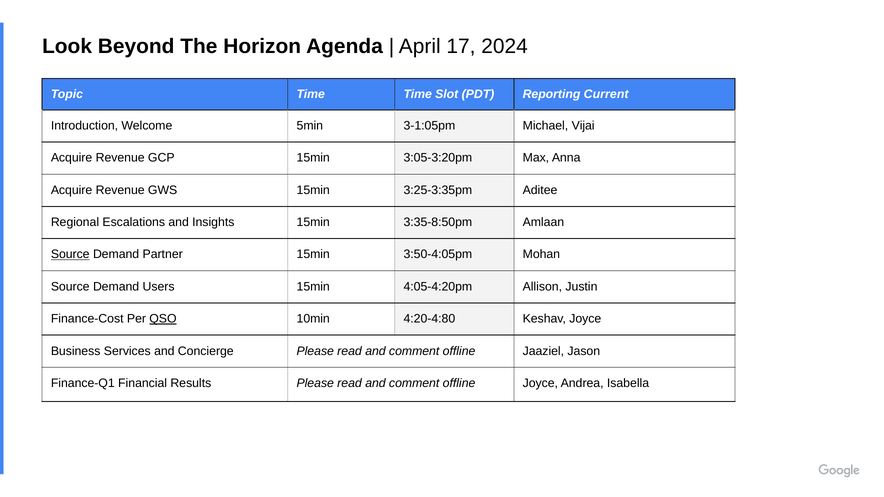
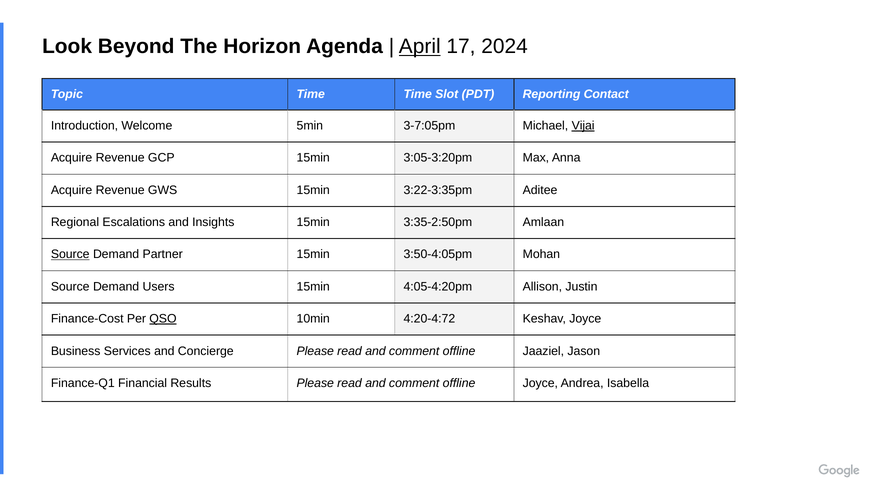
April underline: none -> present (420, 46)
Current: Current -> Contact (606, 94)
3-1:05pm: 3-1:05pm -> 3-7:05pm (429, 126)
Vijai underline: none -> present (583, 126)
3:25-3:35pm: 3:25-3:35pm -> 3:22-3:35pm (438, 190)
3:35-8:50pm: 3:35-8:50pm -> 3:35-2:50pm (438, 222)
4:20-4:80: 4:20-4:80 -> 4:20-4:72 (429, 319)
